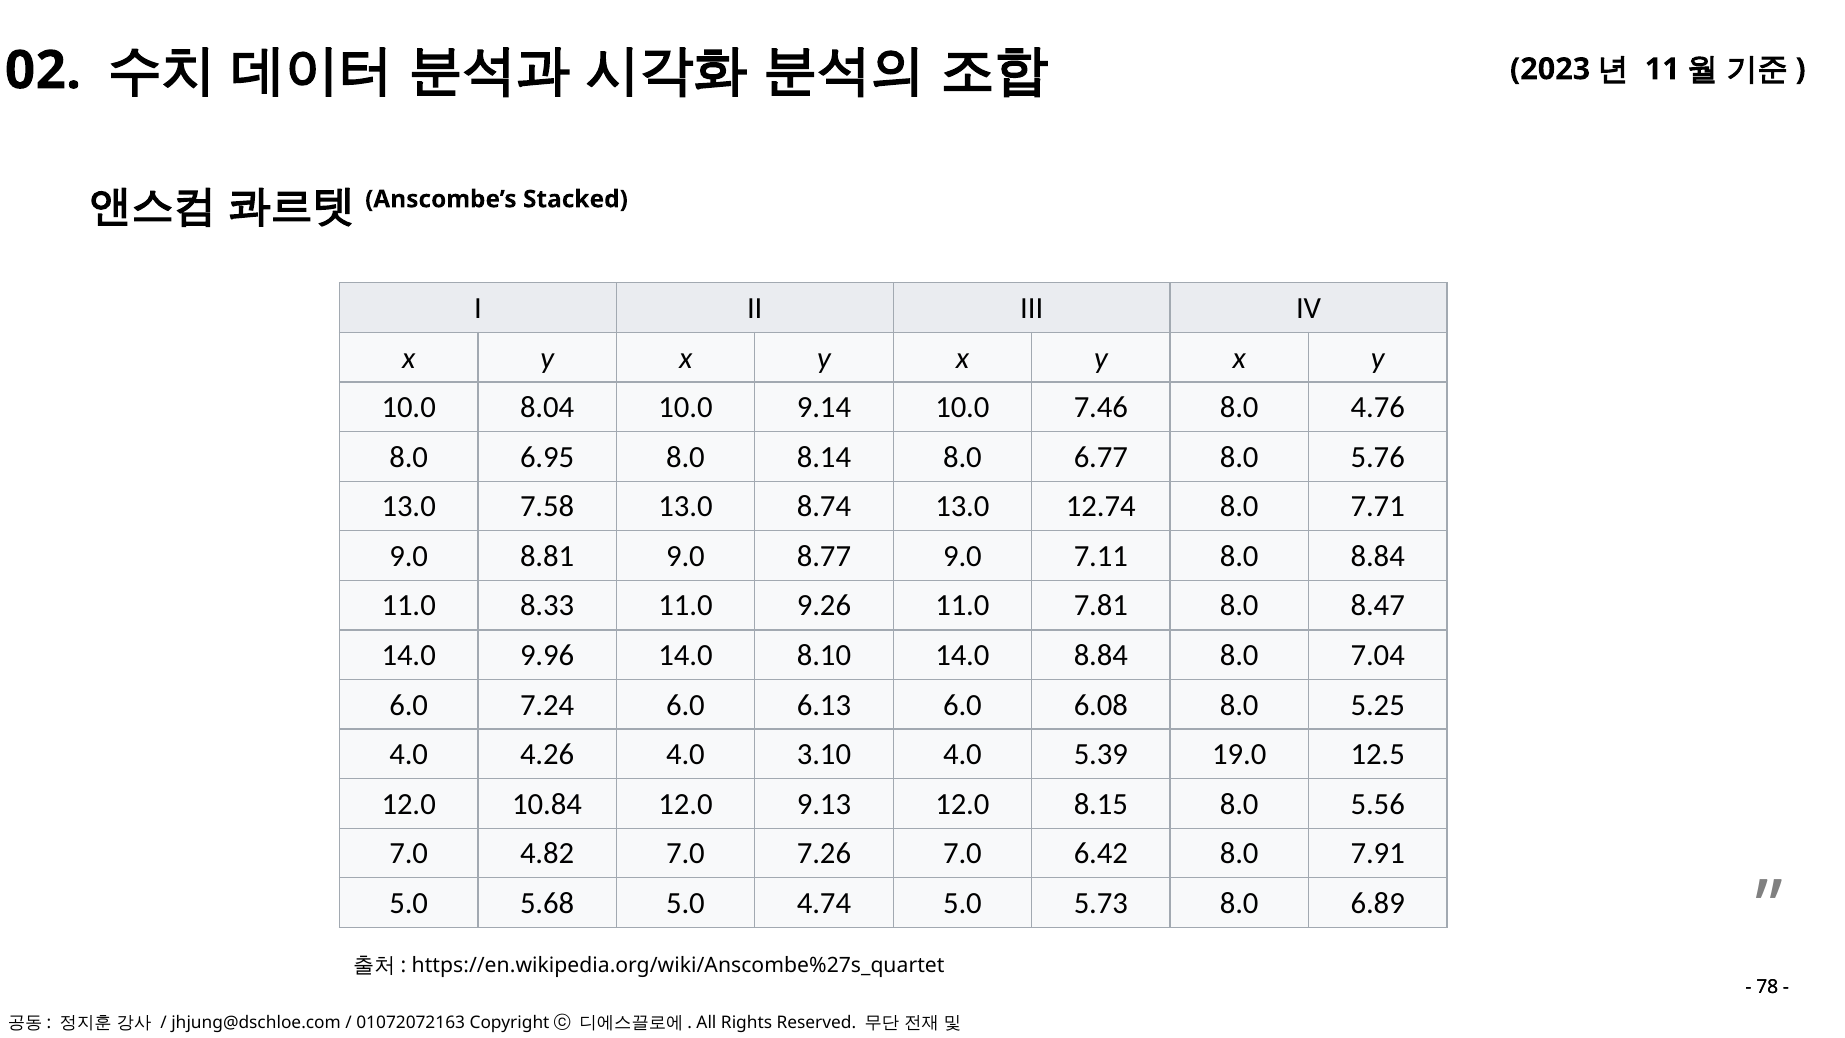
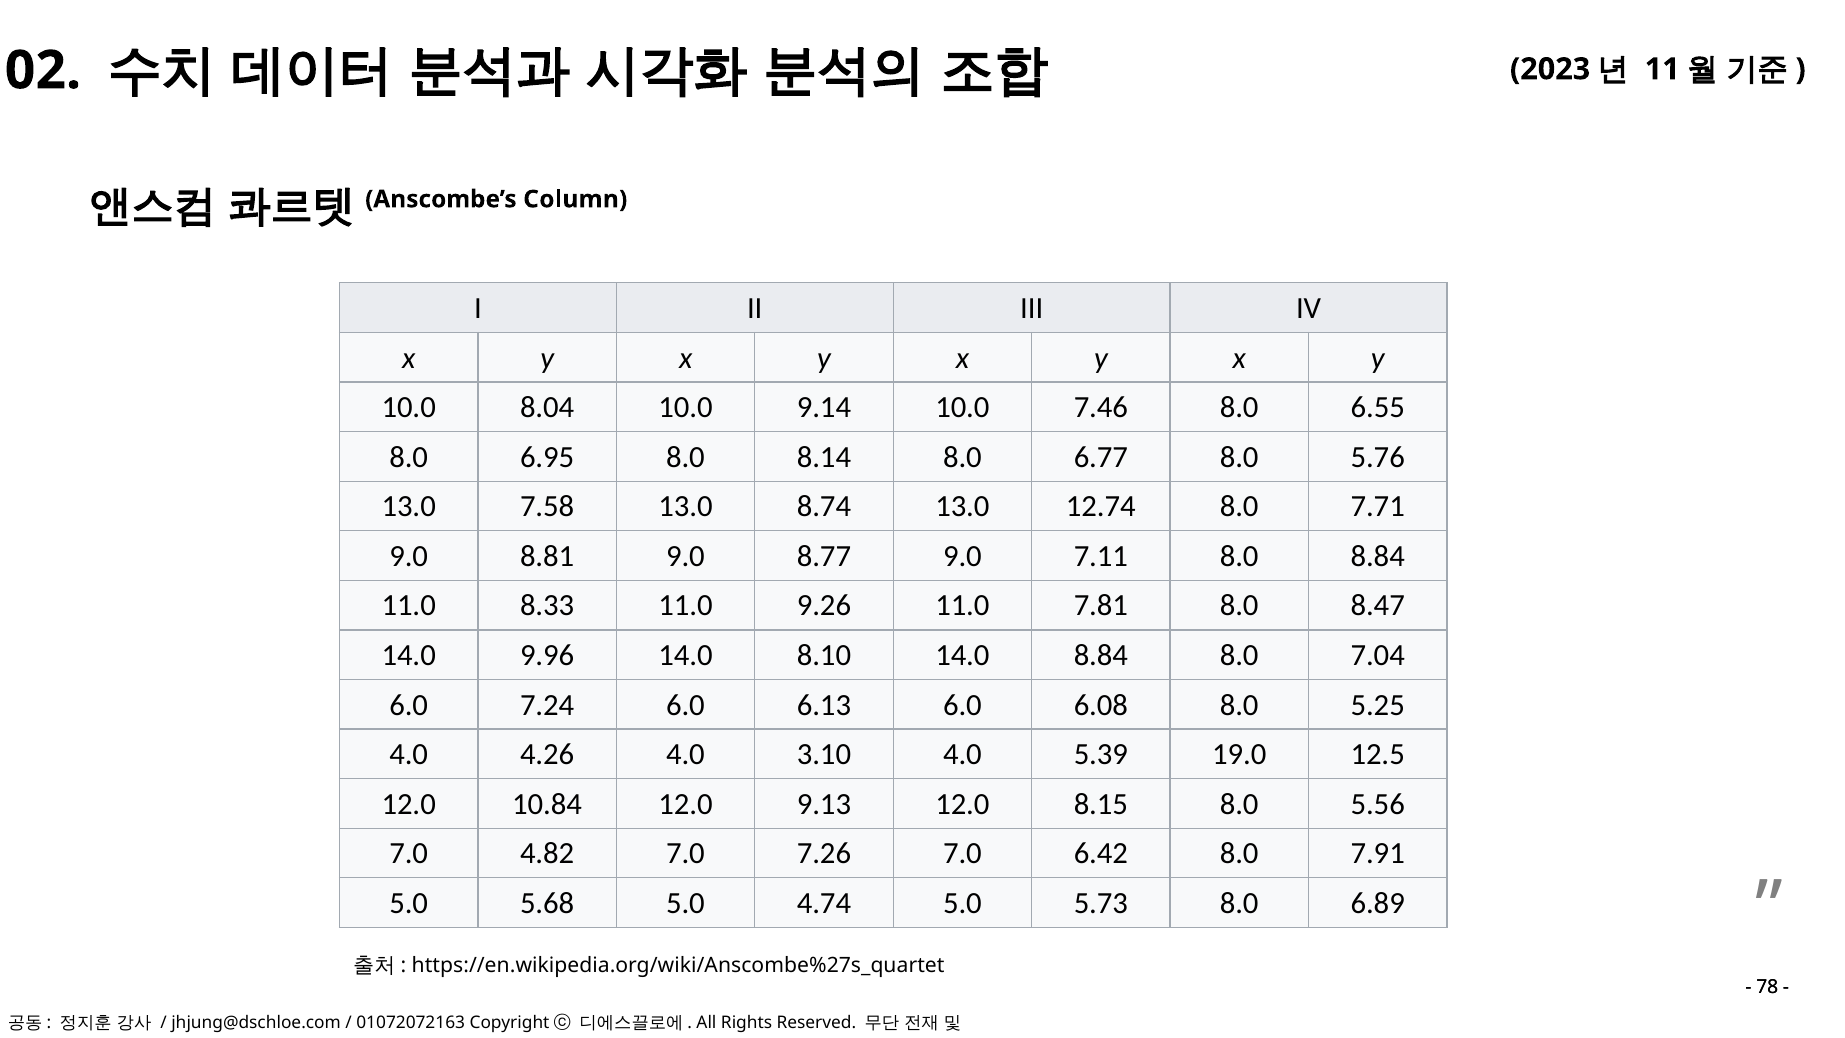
Stacked: Stacked -> Column (575, 199)
4.76: 4.76 -> 6.55 (1378, 407)
